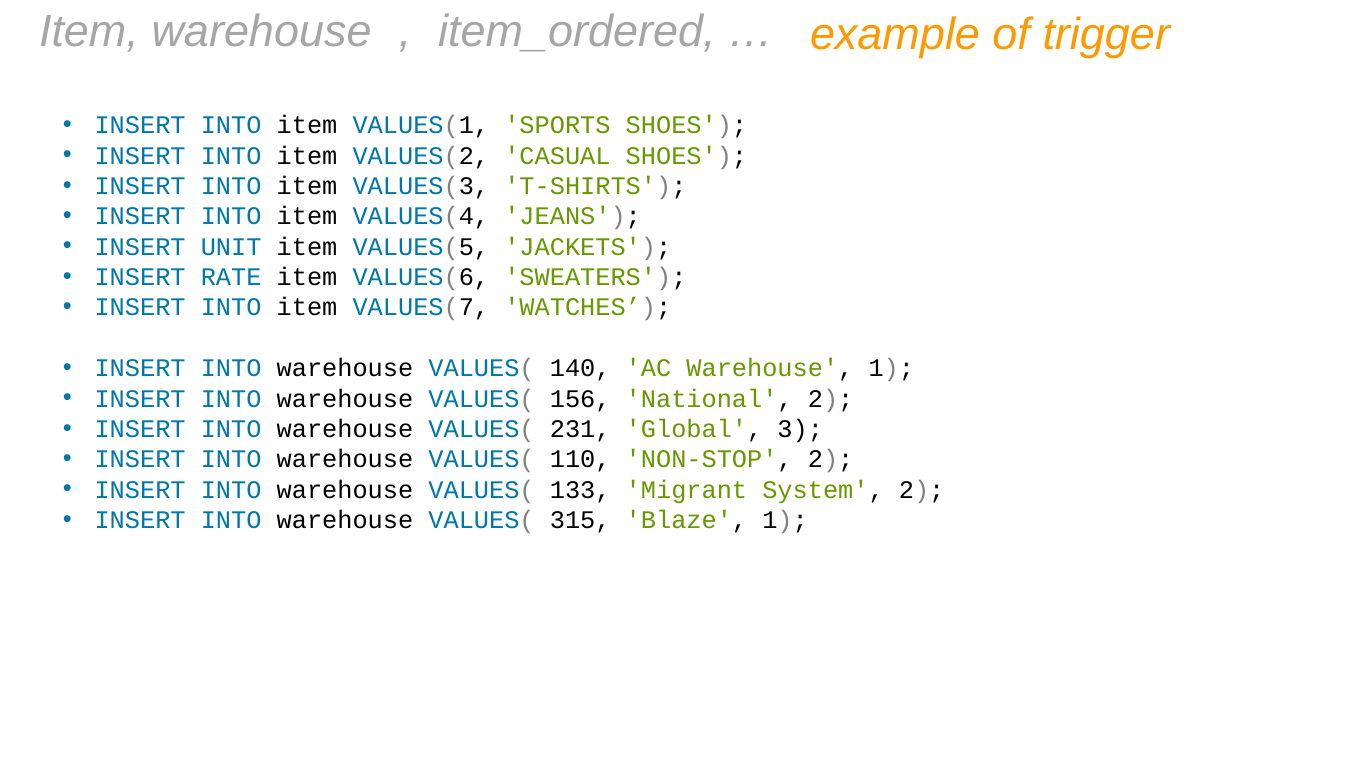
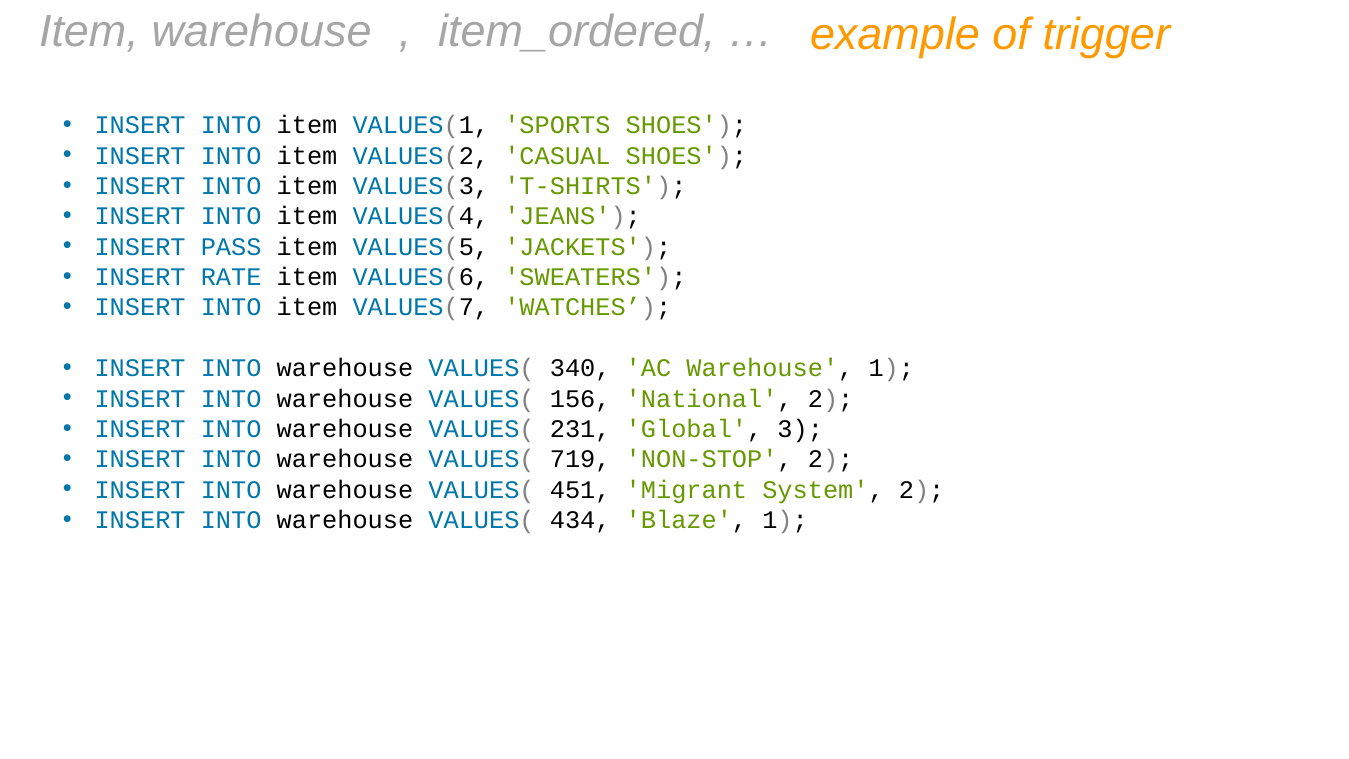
UNIT: UNIT -> PASS (231, 247)
140: 140 -> 340 (580, 368)
110: 110 -> 719 (580, 459)
133: 133 -> 451 (580, 490)
315: 315 -> 434 (580, 520)
